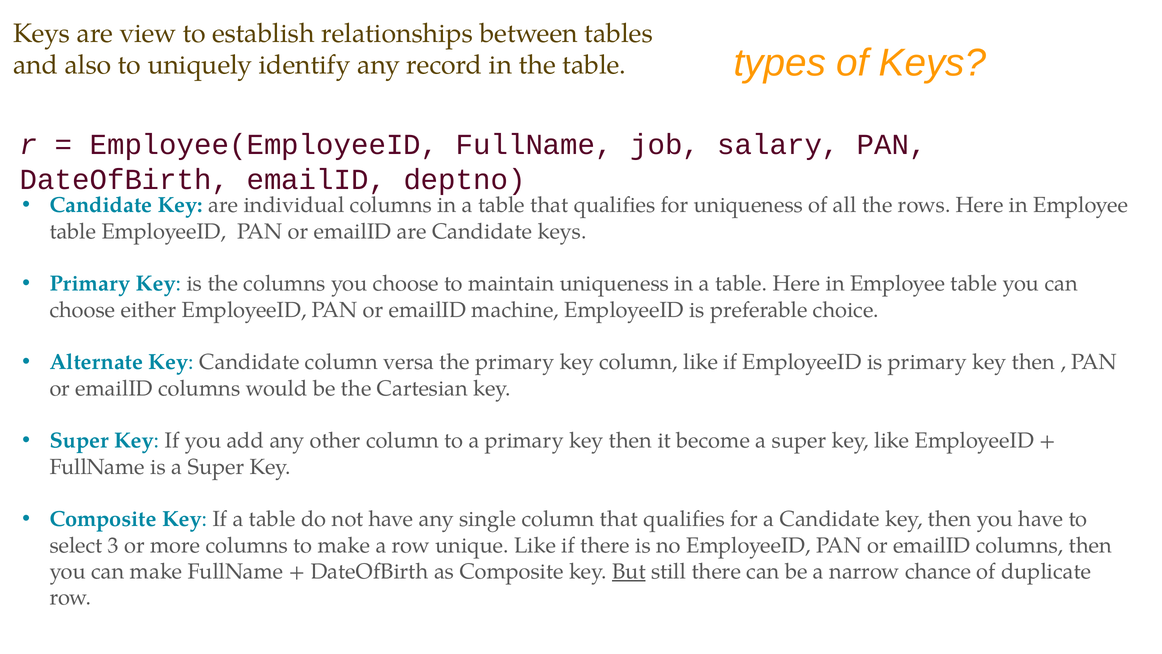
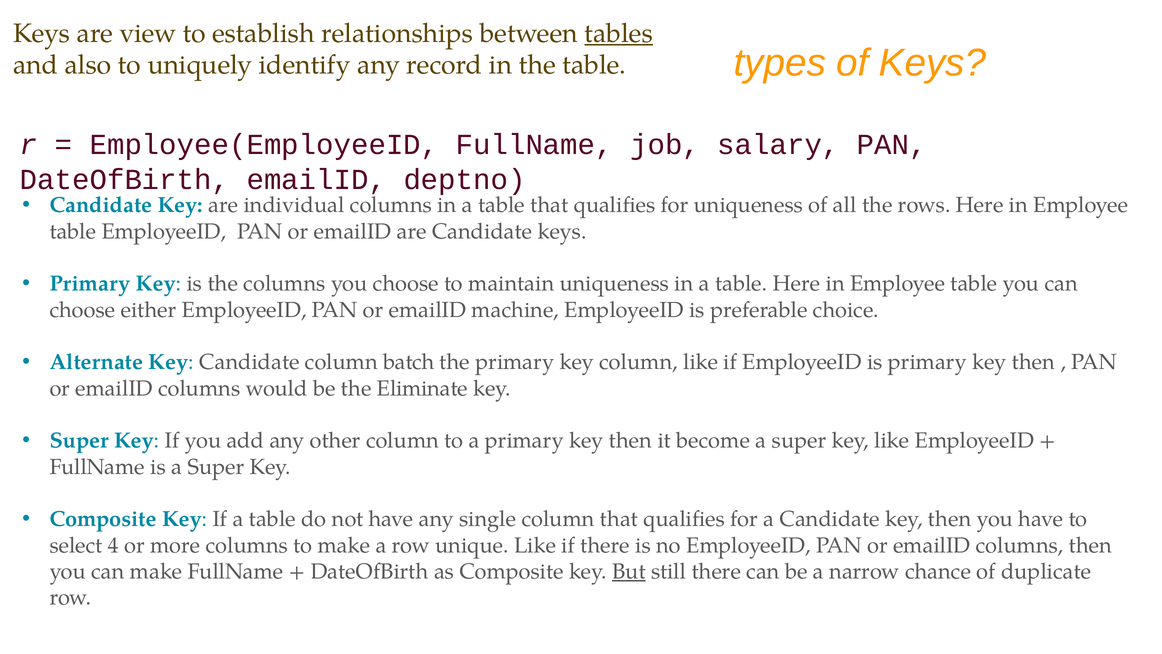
tables underline: none -> present (619, 33)
versa: versa -> batch (409, 362)
Cartesian: Cartesian -> Eliminate (422, 388)
3: 3 -> 4 (113, 545)
